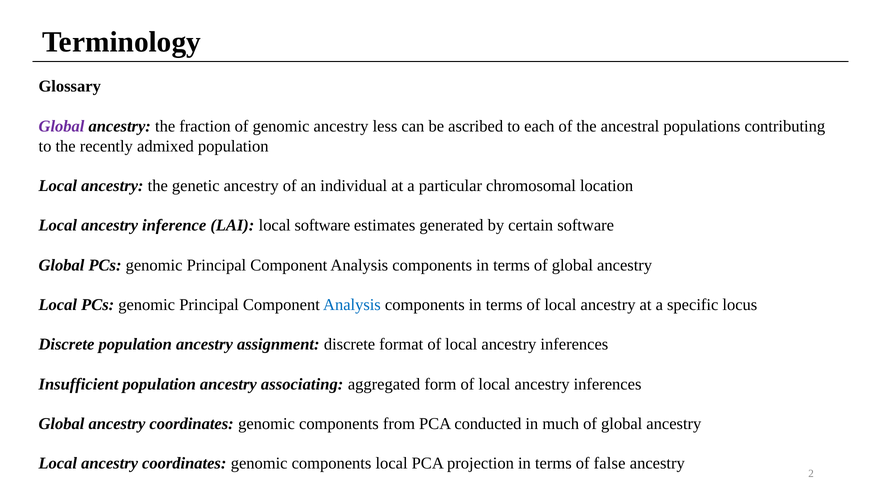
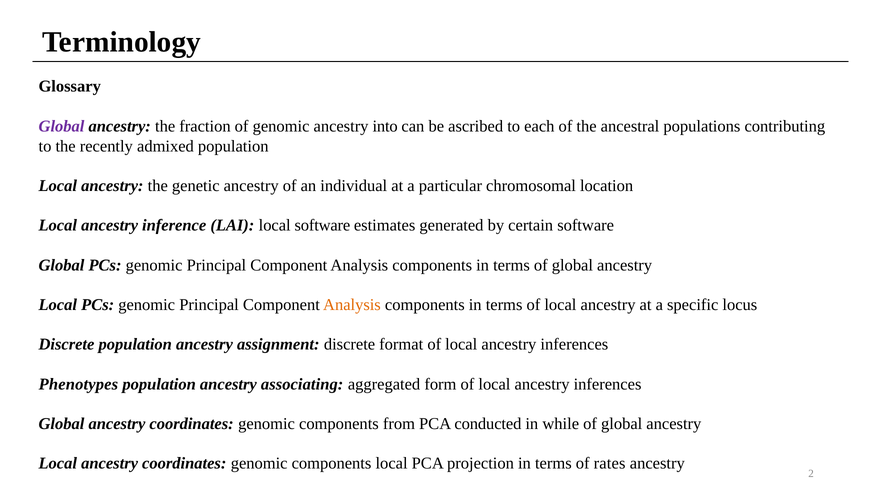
less: less -> into (385, 126)
Analysis colour: blue -> orange (352, 304)
Insufficient: Insufficient -> Phenotypes (78, 384)
much: much -> while (561, 423)
false: false -> rates (610, 463)
